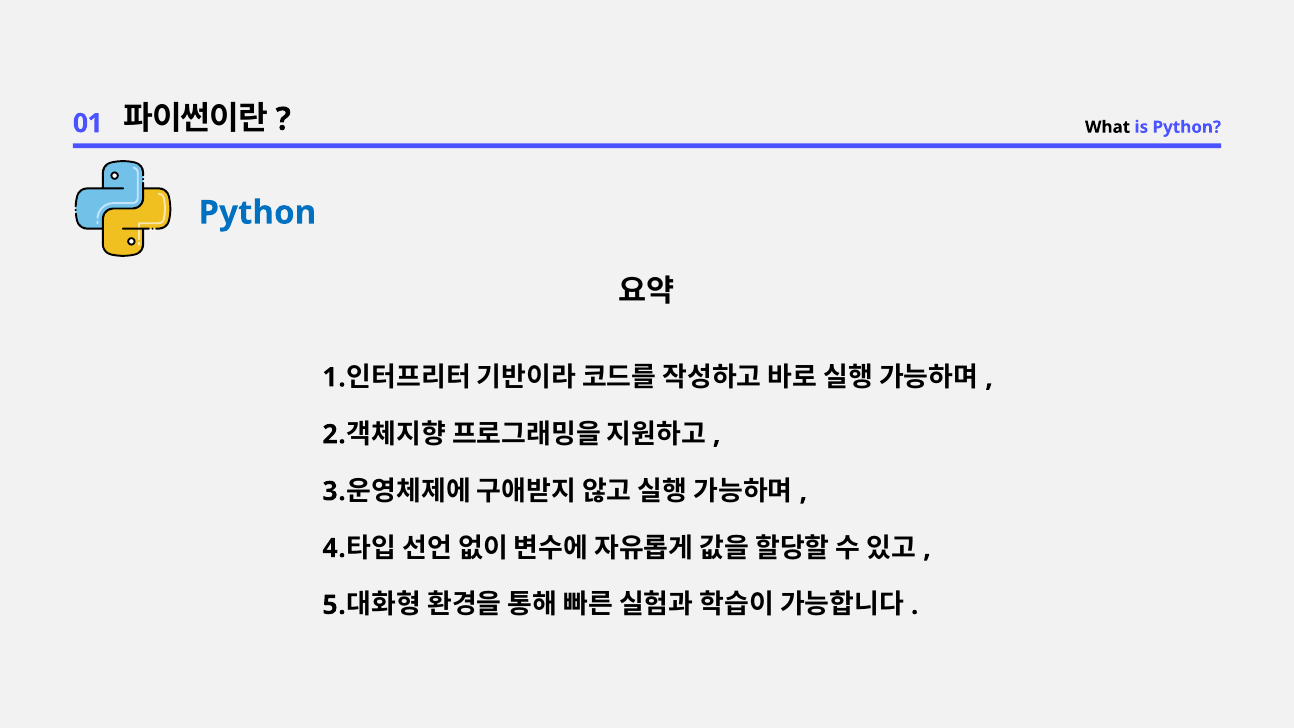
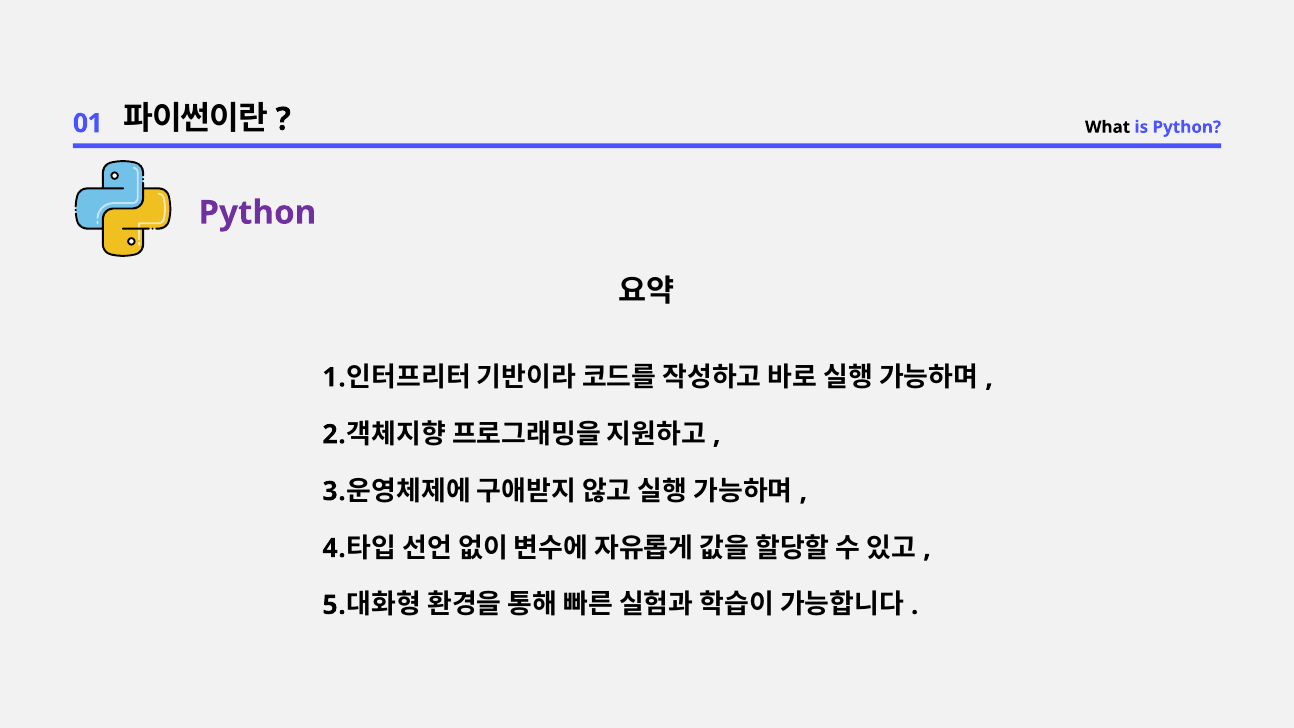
Python colour: blue -> purple (257, 213)
